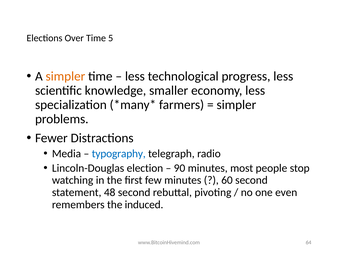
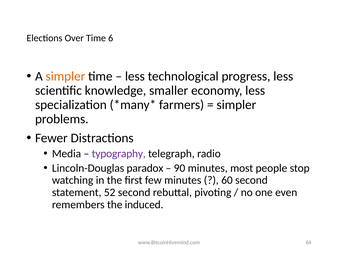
5: 5 -> 6 (111, 38)
typography colour: blue -> purple (119, 153)
election: election -> paradox (145, 168)
48: 48 -> 52 (110, 192)
